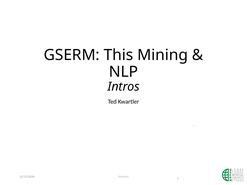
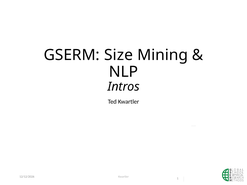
This: This -> Size (118, 55)
